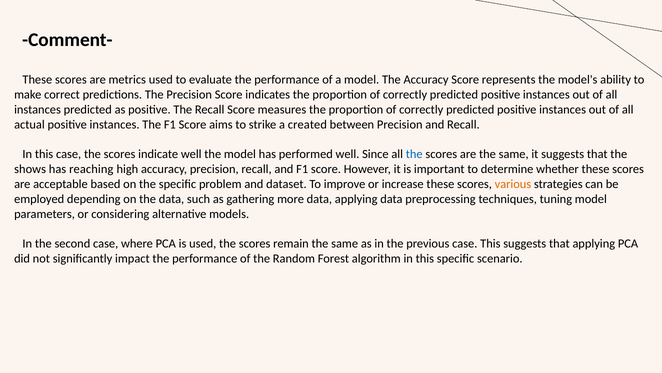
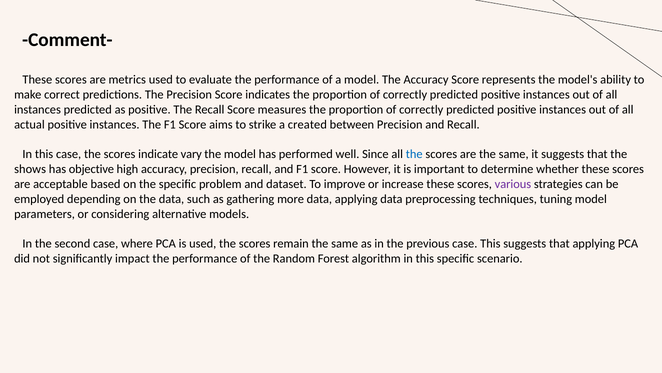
indicate well: well -> vary (191, 154)
reaching: reaching -> objective (91, 169)
various colour: orange -> purple (513, 184)
